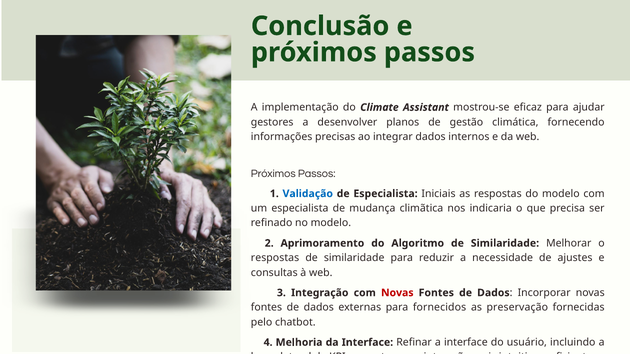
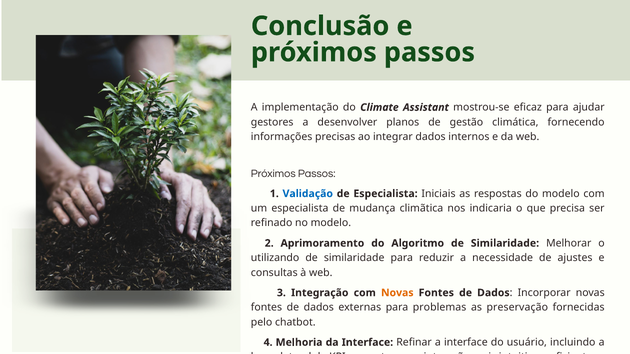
respostas: respostas -> utilizando (275, 258)
Novas colour: red -> orange (397, 293)
fornecidos: fornecidos -> problemas (440, 308)
